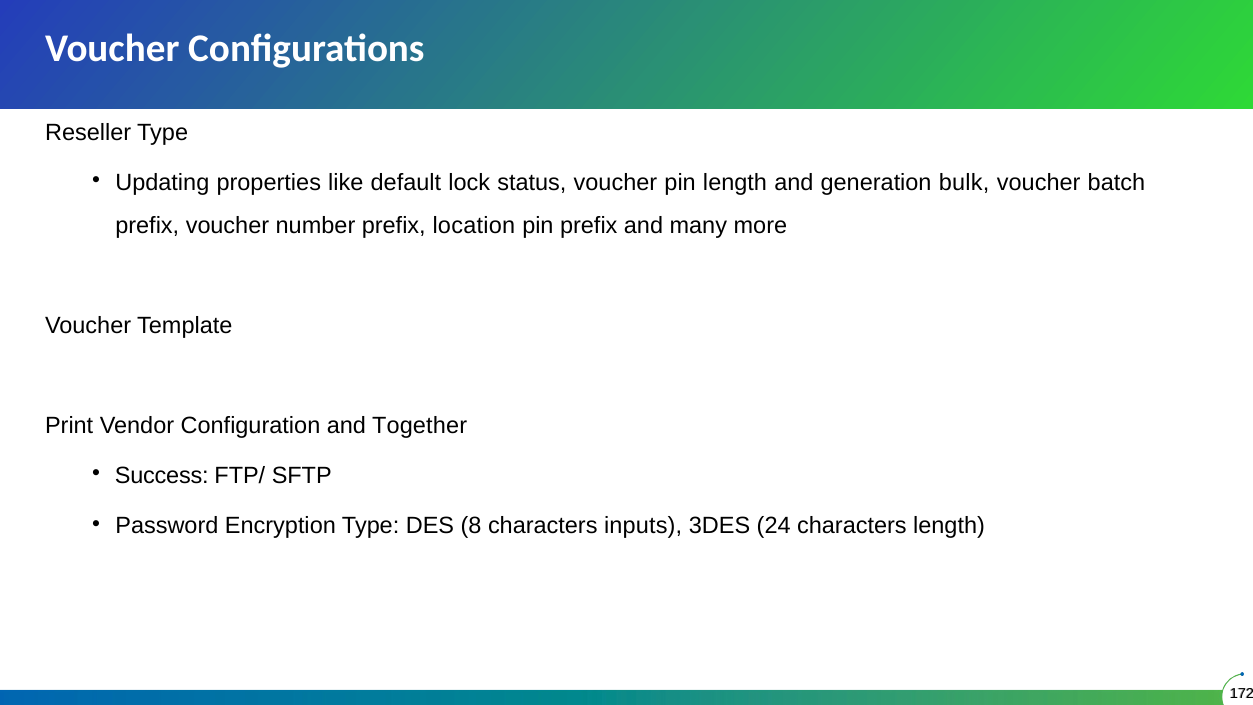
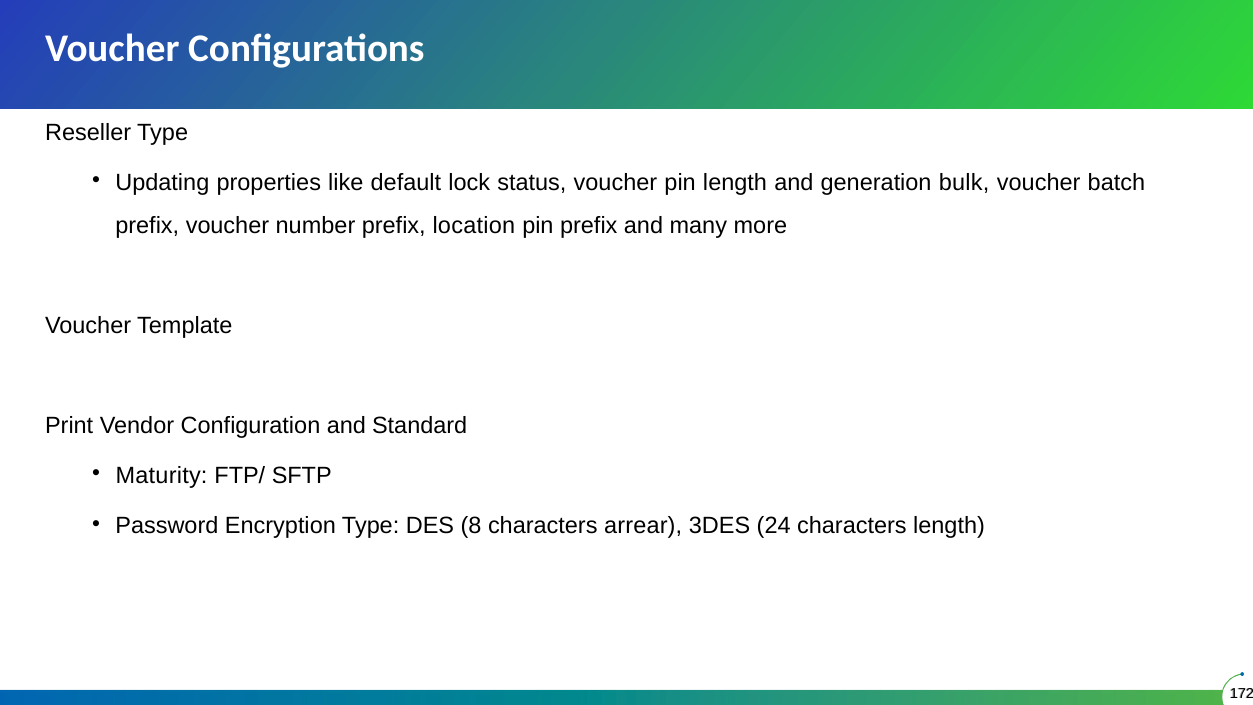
Together: Together -> Standard (420, 426)
Success: Success -> Maturity (162, 476)
inputs: inputs -> arrear (643, 526)
